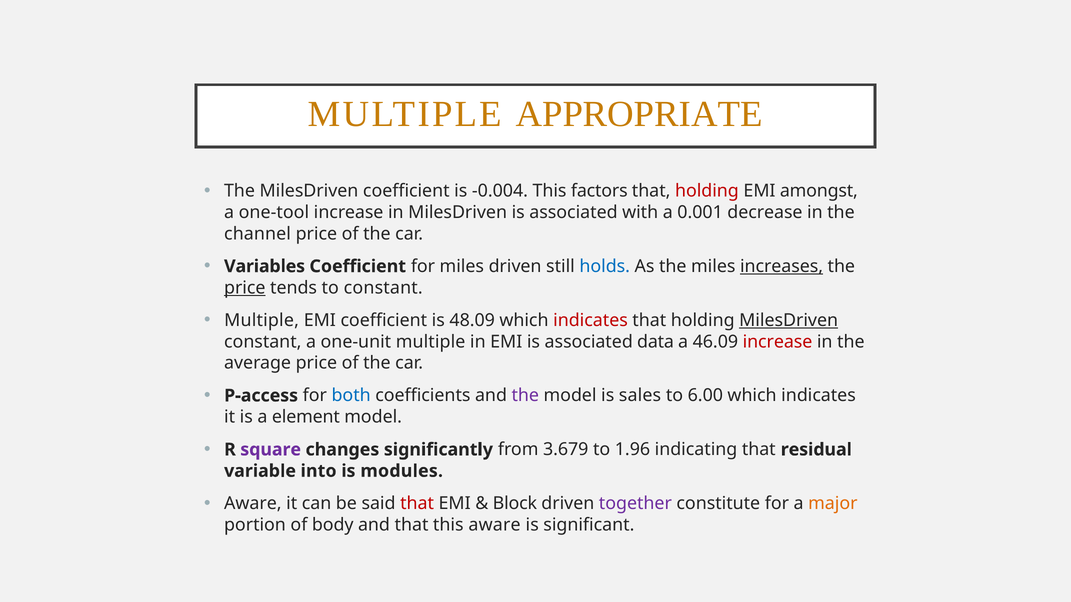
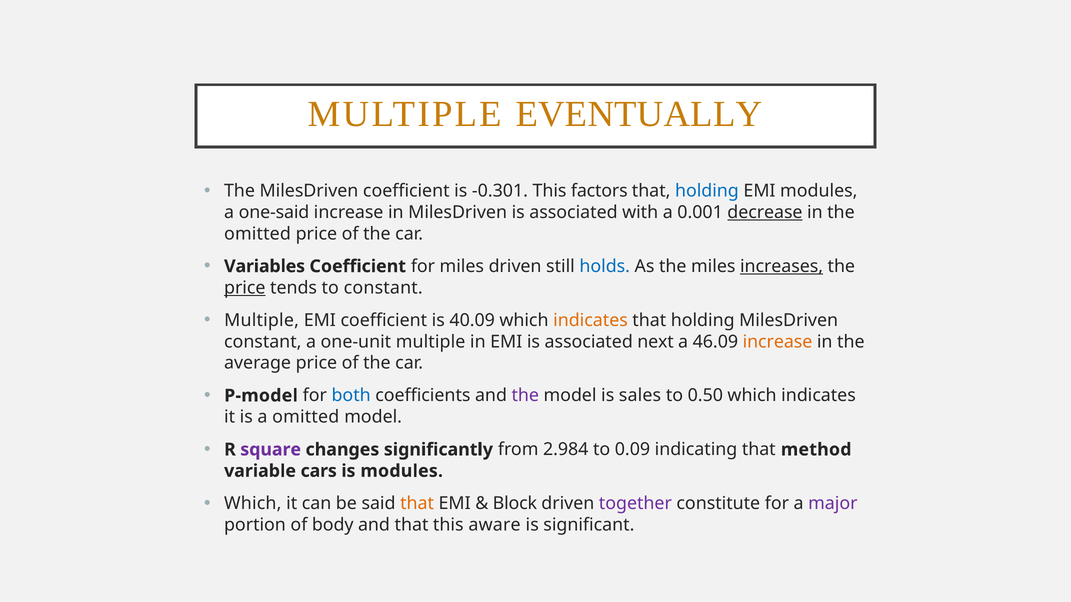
APPROPRIATE: APPROPRIATE -> EVENTUALLY (639, 114)
-0.004: -0.004 -> -0.301 (500, 191)
holding colour: red -> blue (707, 191)
EMI amongst: amongst -> modules (819, 191)
one-tool: one-tool -> one-said (274, 213)
decrease underline: none -> present (765, 213)
channel: channel -> omitted (257, 234)
48.09: 48.09 -> 40.09 (472, 321)
indicates colour: red -> orange (591, 321)
MilesDriven underline: present -> none (789, 321)
data: data -> next (656, 342)
increase colour: red -> orange (778, 342)
P-access: P-access -> P-model (261, 396)
6.00: 6.00 -> 0.50 (705, 396)
a element: element -> omitted (306, 417)
3.679: 3.679 -> 2.984 (566, 450)
1.96: 1.96 -> 0.09 (632, 450)
residual: residual -> method (816, 450)
into: into -> cars (319, 471)
Aware: Aware -> Which (253, 504)
that colour: red -> orange (417, 504)
major colour: orange -> purple (833, 504)
